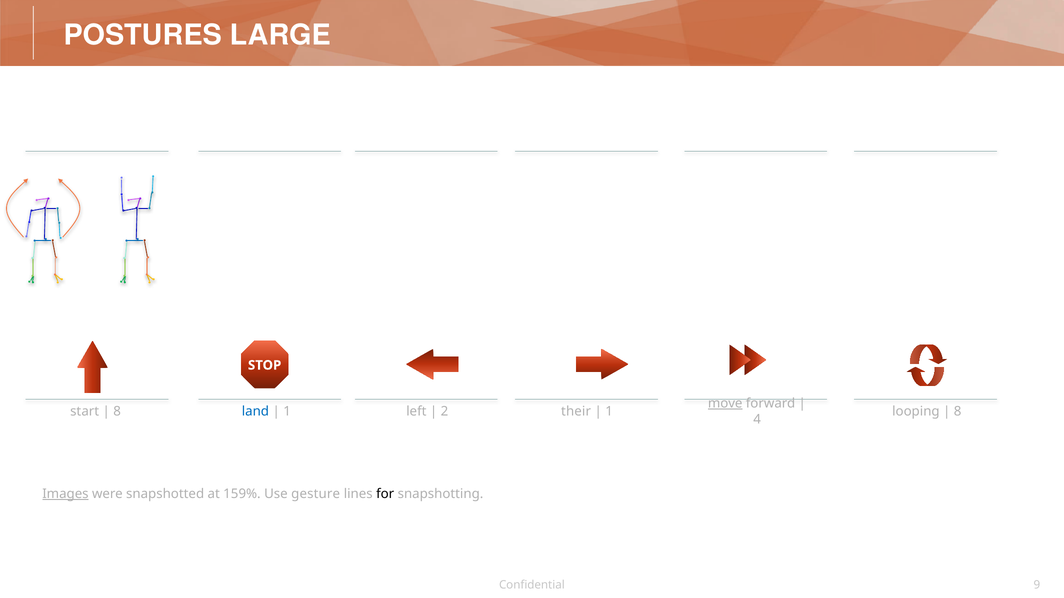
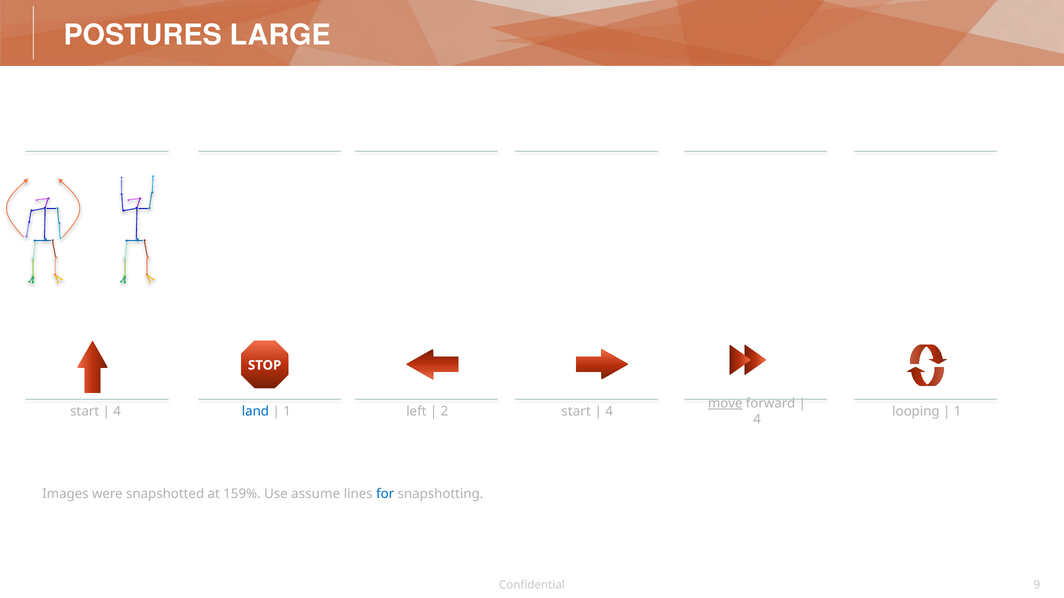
8: 8 -> 4 (117, 412)
2 their: their -> start (576, 412)
1: 1 -> 4 (609, 412)
8: 8 -> 1 (958, 412)
Images underline: present -> none (65, 494)
gesture: gesture -> assume (316, 494)
for colour: black -> blue (385, 494)
